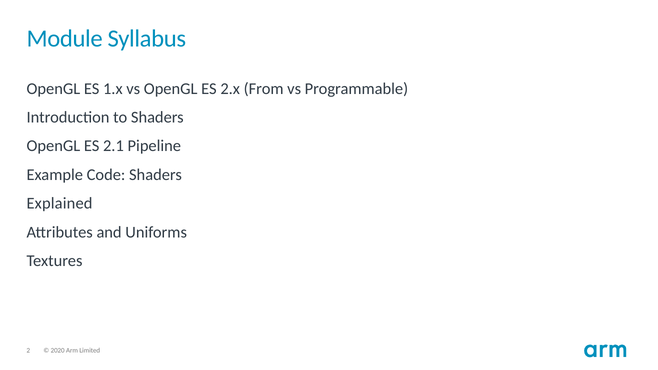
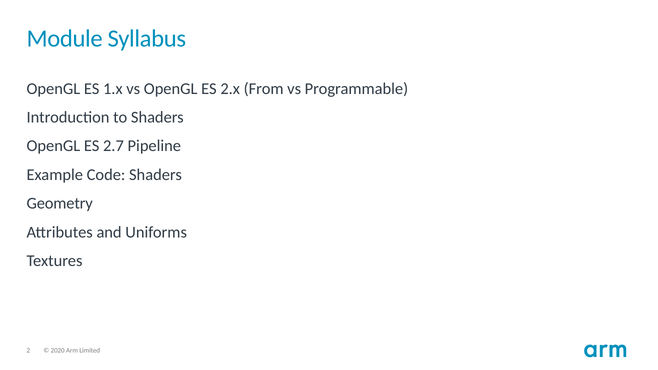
2.1: 2.1 -> 2.7 (113, 146)
Explained: Explained -> Geometry (60, 204)
